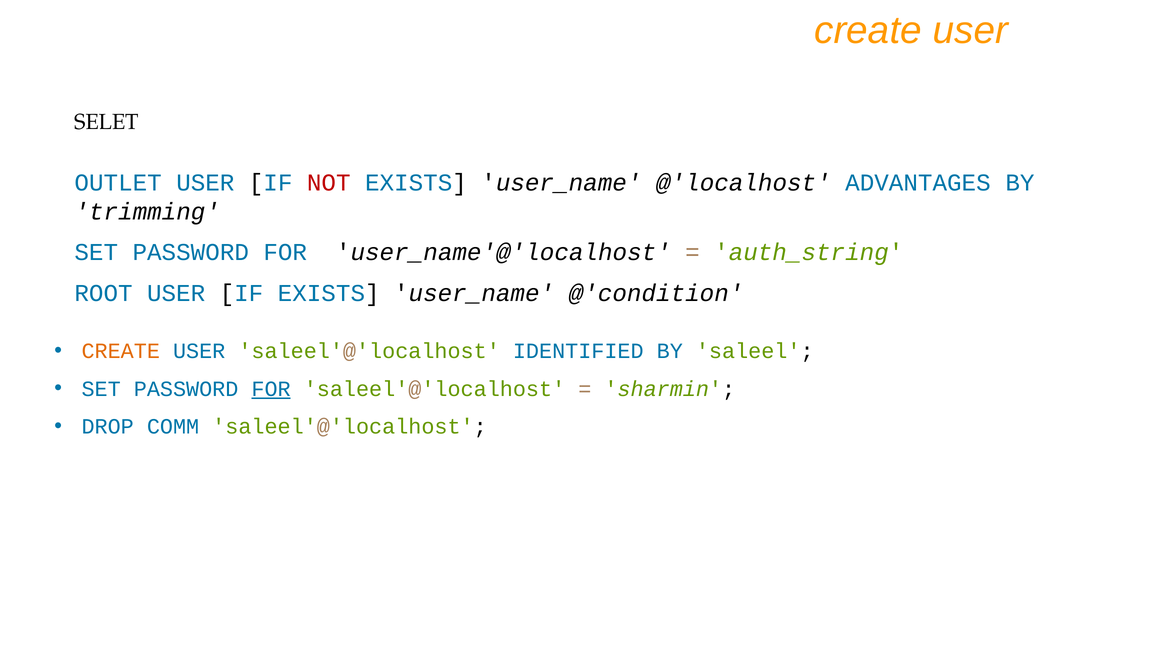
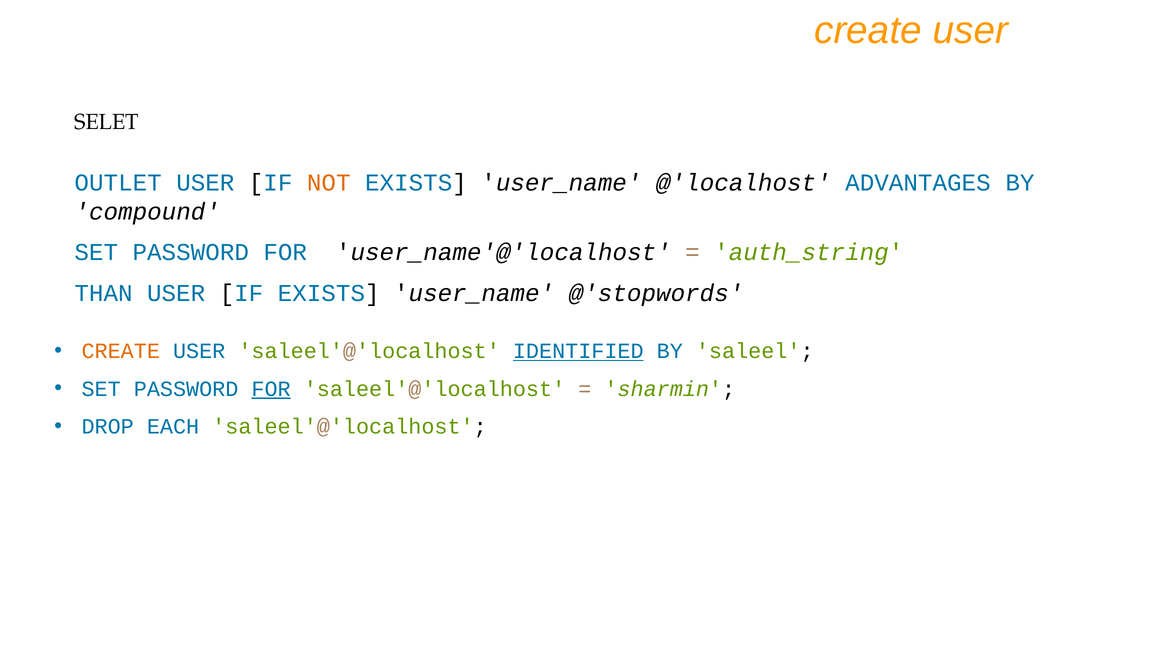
NOT colour: red -> orange (329, 183)
trimming: trimming -> compound (147, 212)
ROOT: ROOT -> THAN (104, 293)
@'condition: @'condition -> @'stopwords (656, 293)
IDENTIFIED underline: none -> present (578, 351)
COMM: COMM -> EACH (173, 426)
